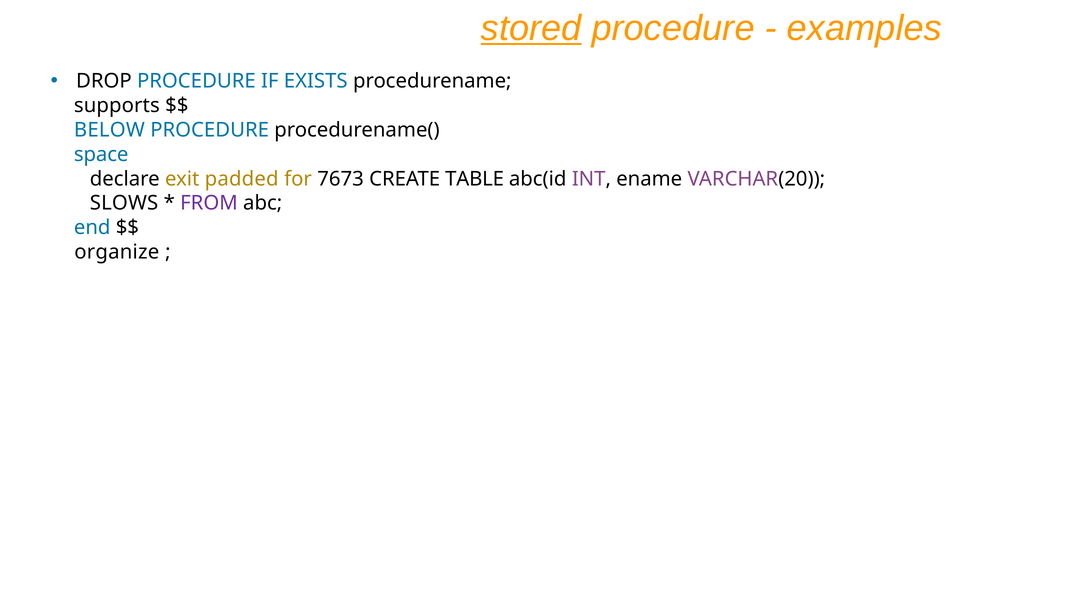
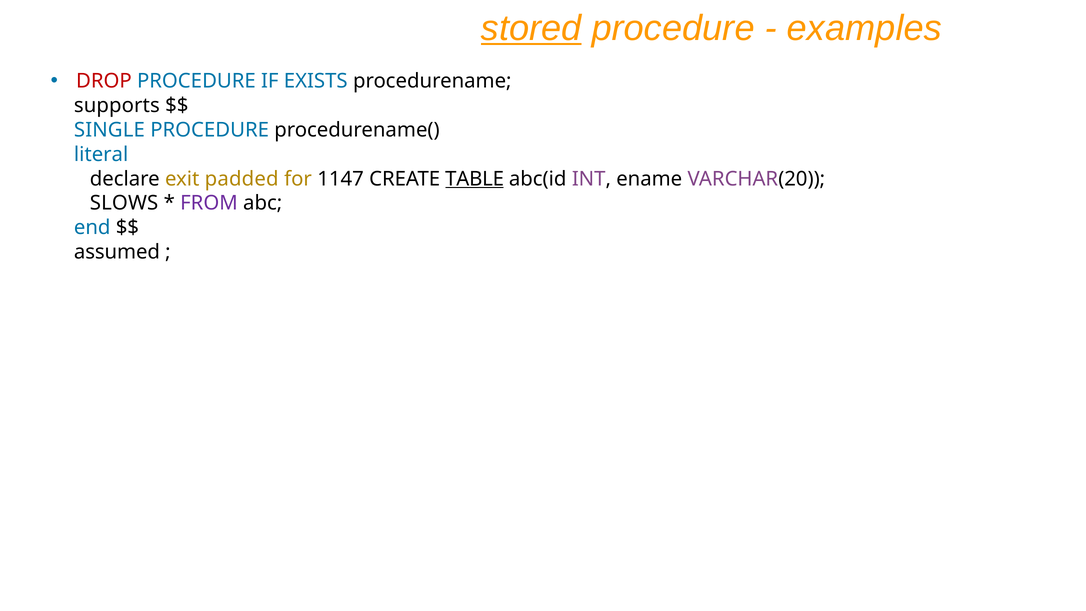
DROP colour: black -> red (104, 81)
BELOW: BELOW -> SINGLE (109, 130)
space: space -> literal (101, 154)
7673: 7673 -> 1147 (341, 179)
TABLE underline: none -> present (475, 179)
organize: organize -> assumed (117, 252)
